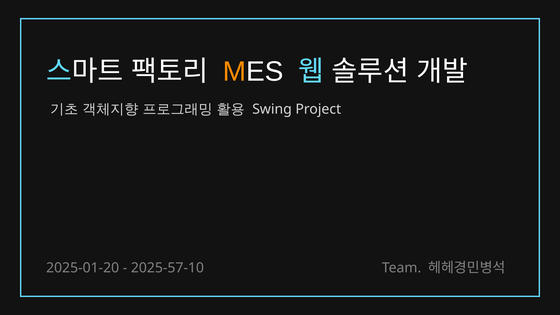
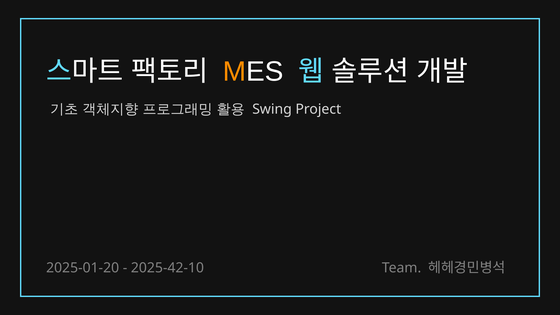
2025-57-10: 2025-57-10 -> 2025-42-10 (167, 268)
